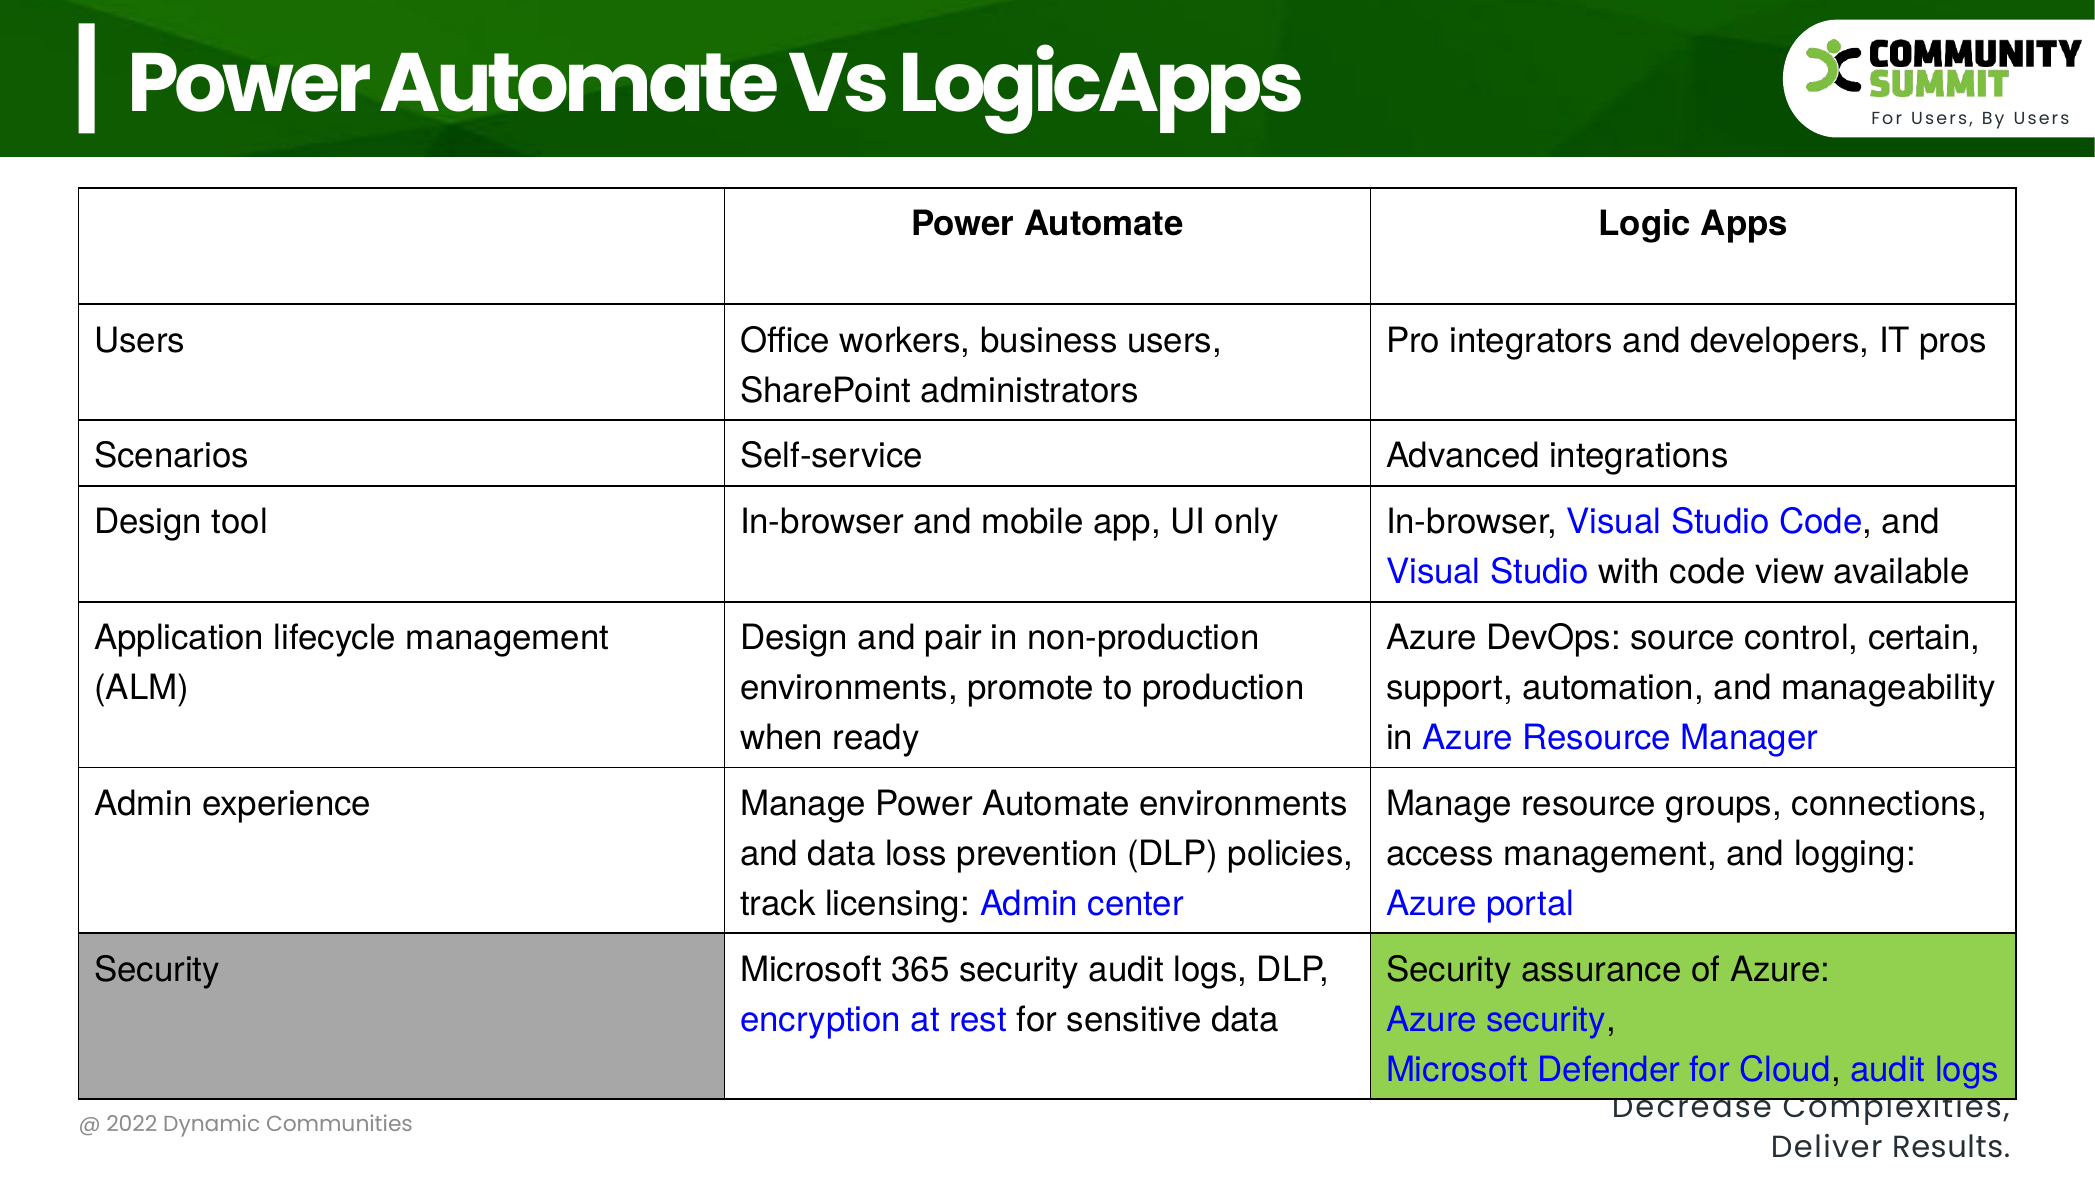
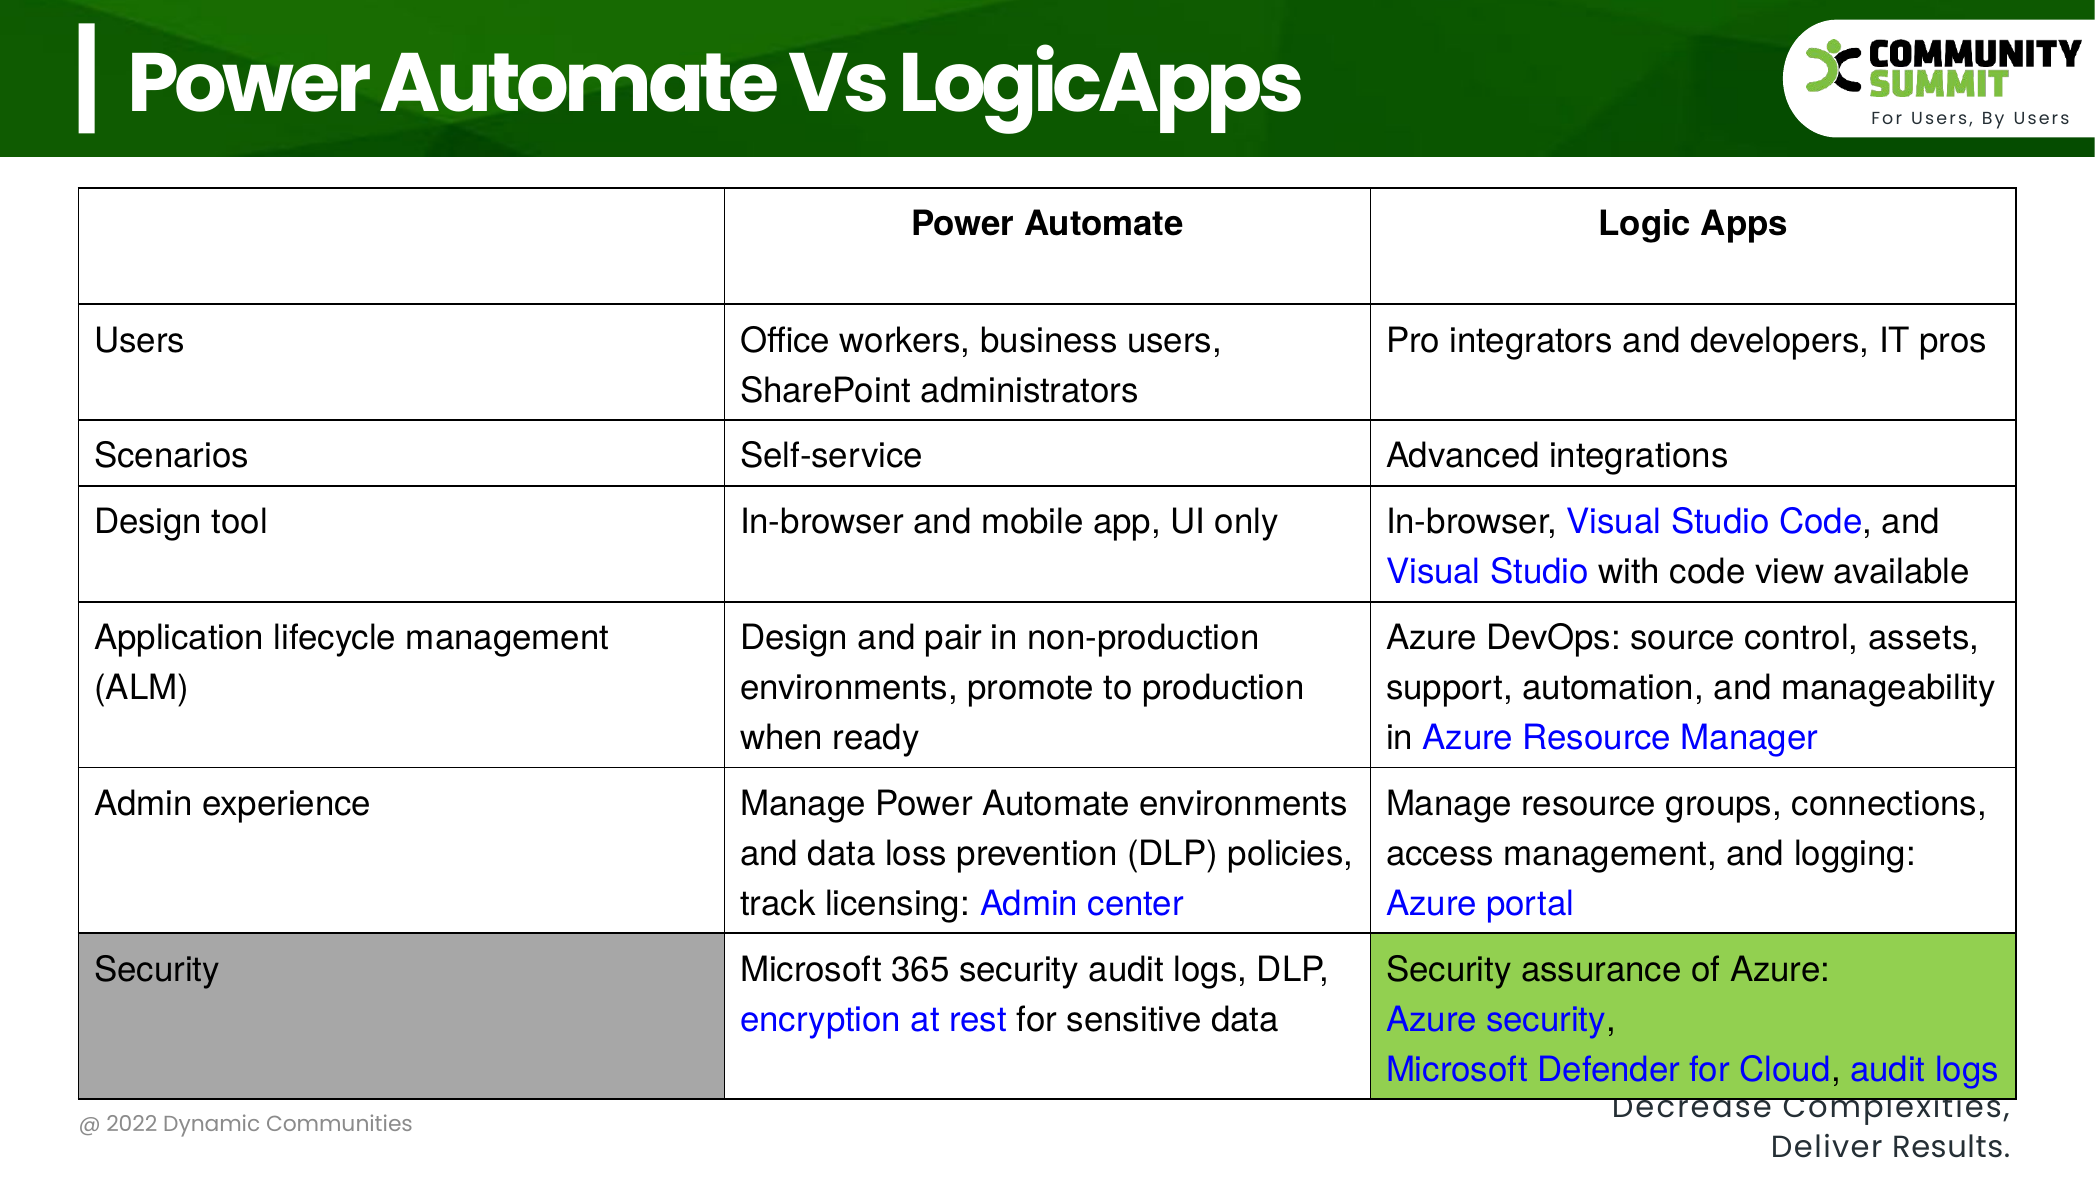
certain: certain -> assets (1924, 638)
